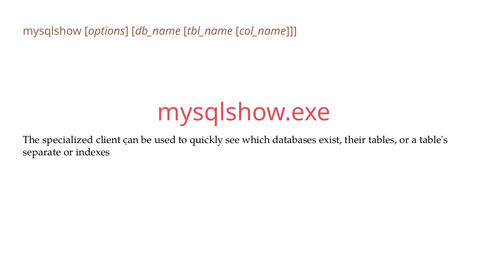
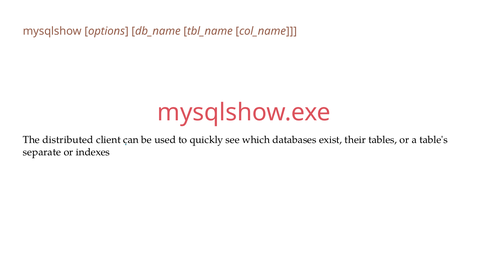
specialized: specialized -> distributed (68, 140)
